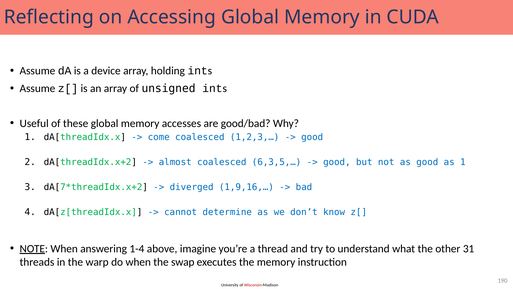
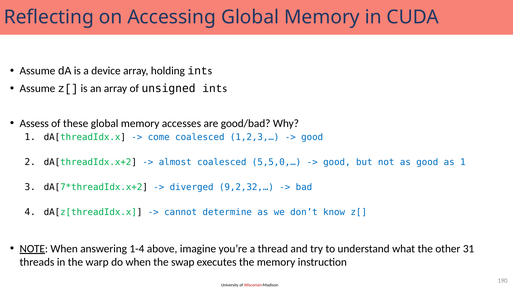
Useful: Useful -> Assess (34, 123)
6,3,5,…: 6,3,5,… -> 5,5,0,… (277, 162)
1,9,16,…: 1,9,16,… -> 9,2,32,… (246, 187)
